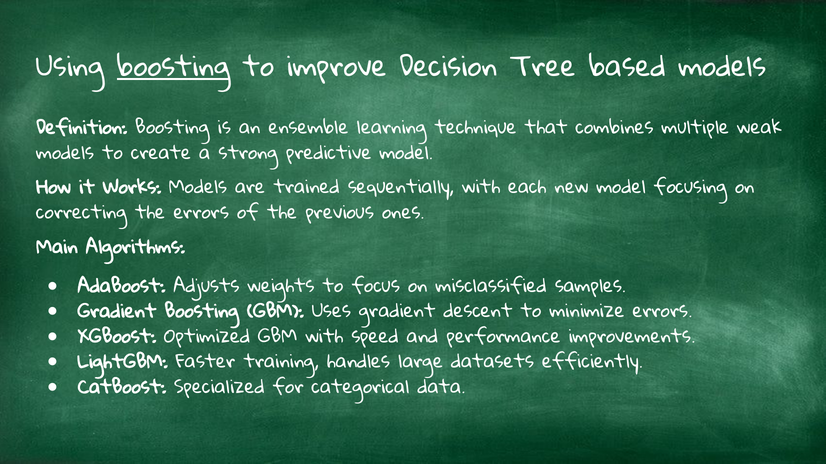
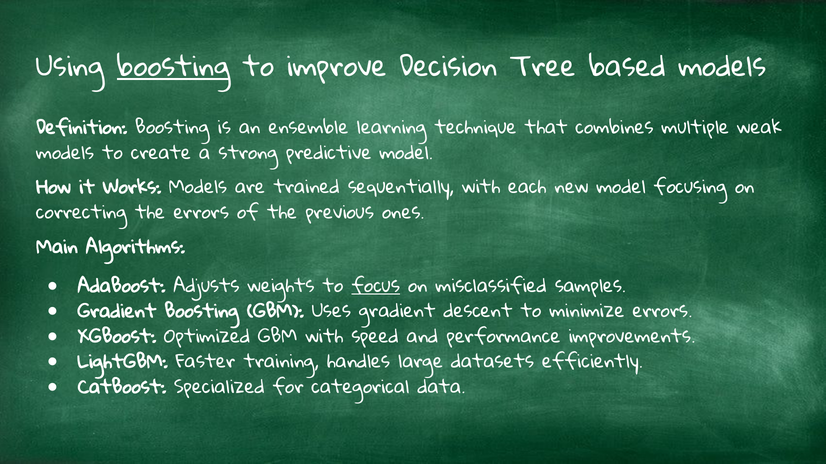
focus underline: none -> present (376, 287)
